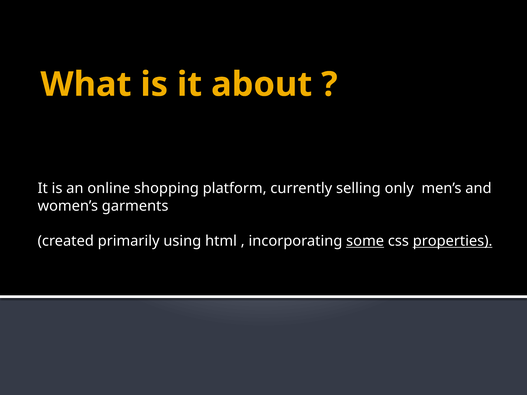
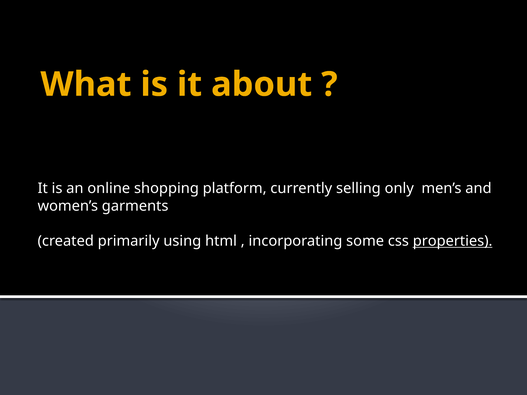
some underline: present -> none (365, 241)
